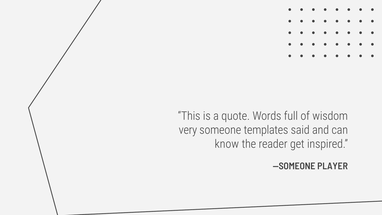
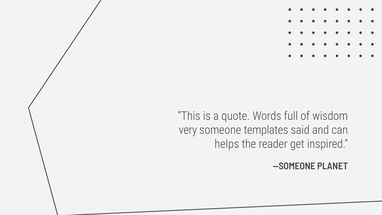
know: know -> helps (227, 144)
PLAYER: PLAYER -> PLANET (333, 166)
